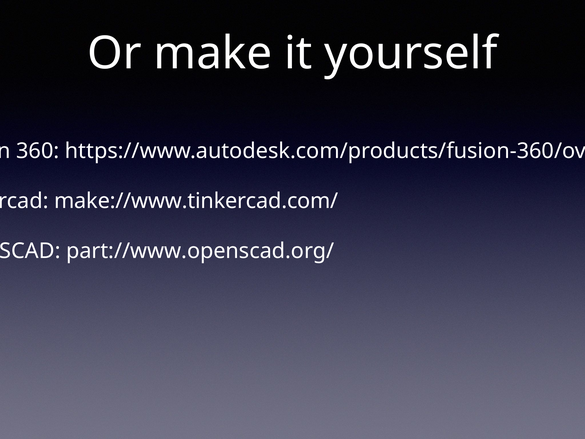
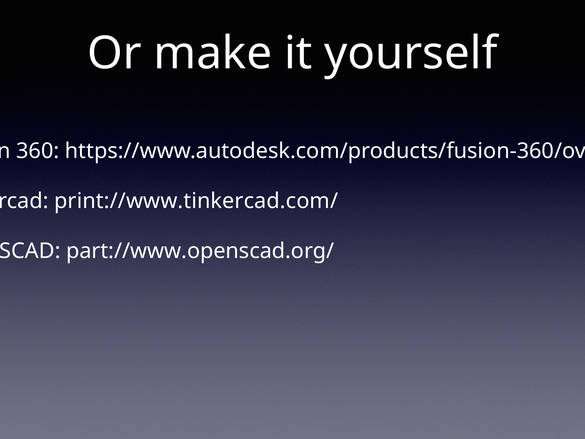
make://www.tinkercad.com/: make://www.tinkercad.com/ -> print://www.tinkercad.com/ (196, 201)
